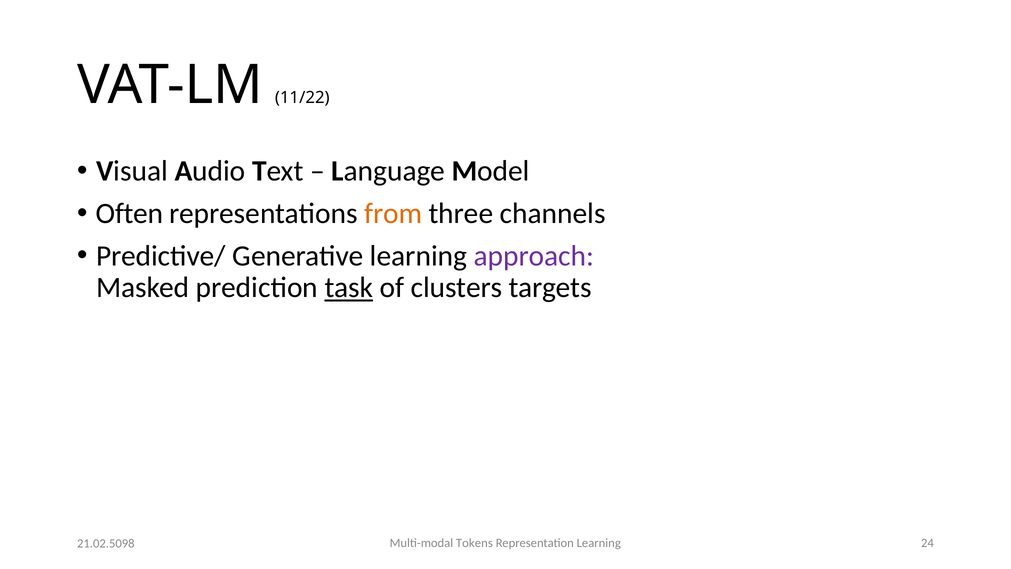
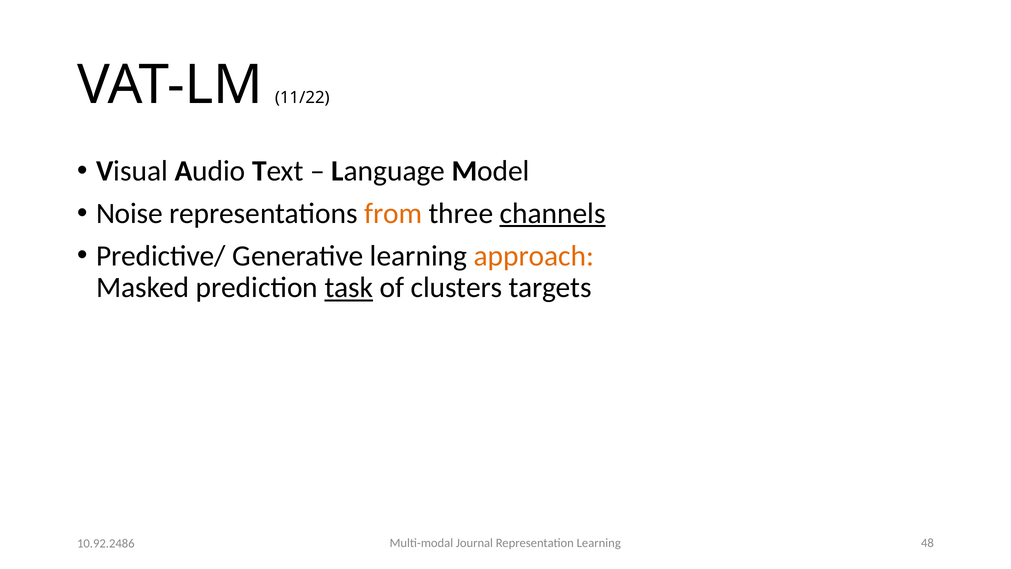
Often: Often -> Noise (129, 213)
channels underline: none -> present (553, 213)
approach colour: purple -> orange (534, 256)
Tokens: Tokens -> Journal (474, 543)
24: 24 -> 48 (927, 543)
21.02.5098: 21.02.5098 -> 10.92.2486 (106, 543)
